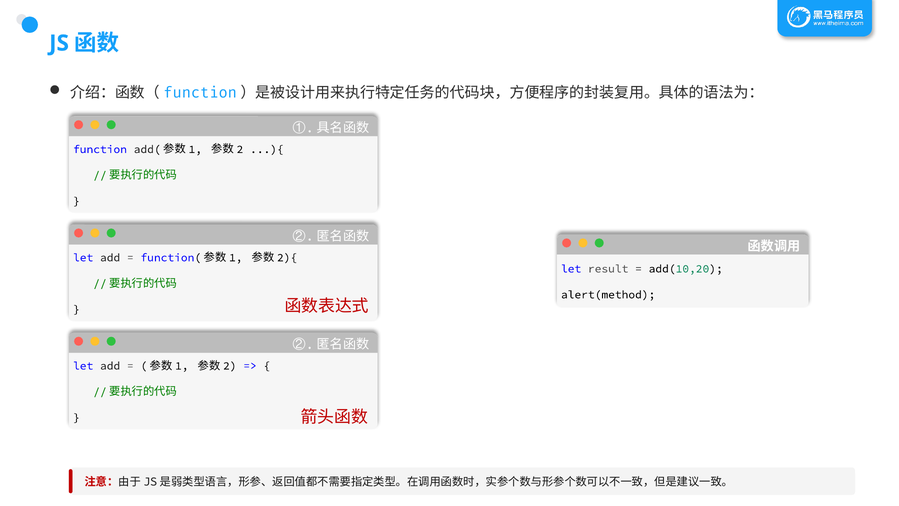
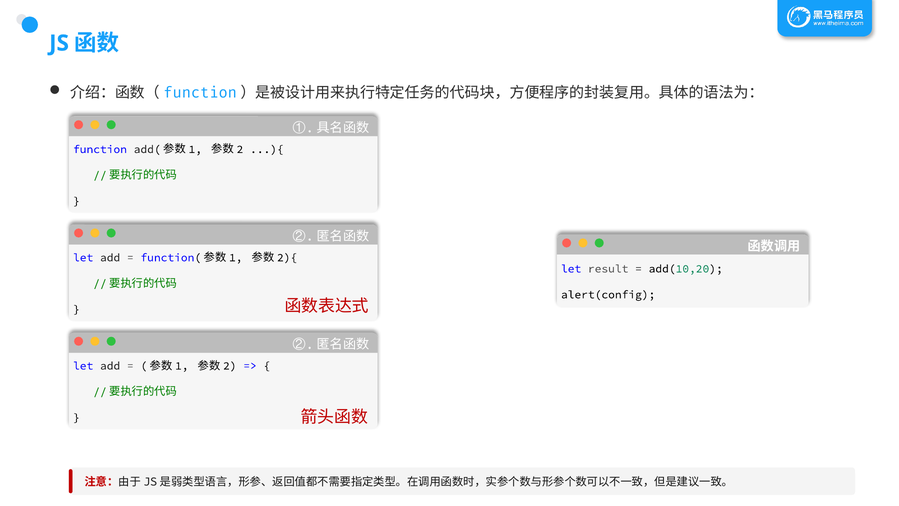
alert(method: alert(method -> alert(config (608, 294)
